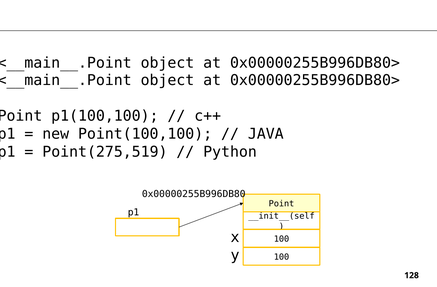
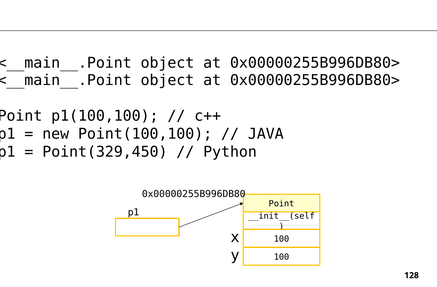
Point(275,519: Point(275,519 -> Point(329,450 (105, 152)
